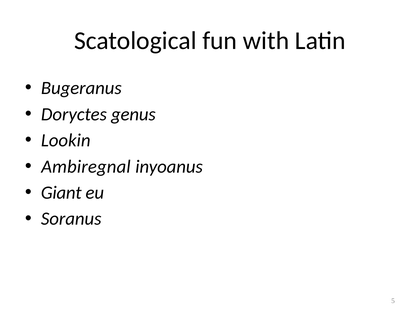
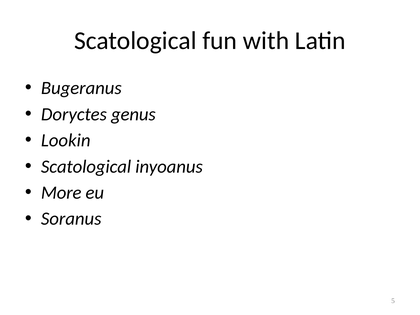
Ambiregnal: Ambiregnal -> Scatological (86, 167)
Giant: Giant -> More (61, 193)
